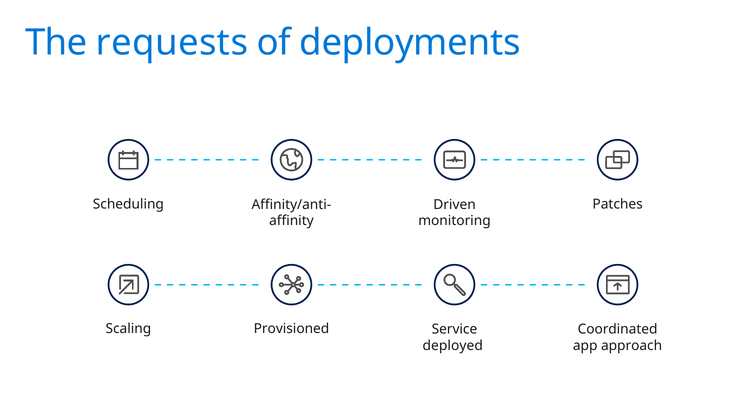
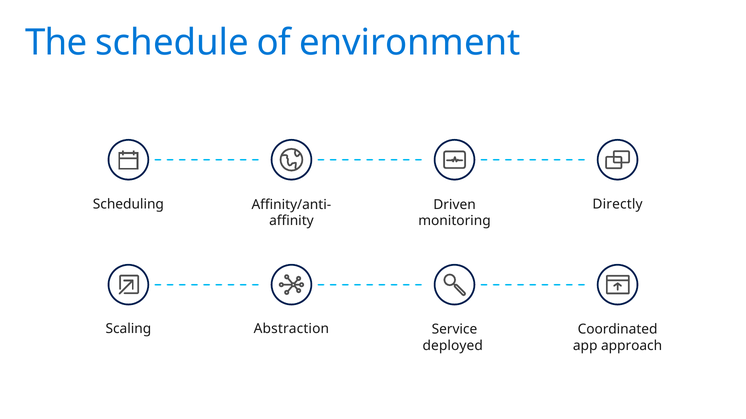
requests: requests -> schedule (172, 43)
deployments: deployments -> environment (410, 43)
Patches: Patches -> Directly (618, 204)
Provisioned: Provisioned -> Abstraction (291, 329)
